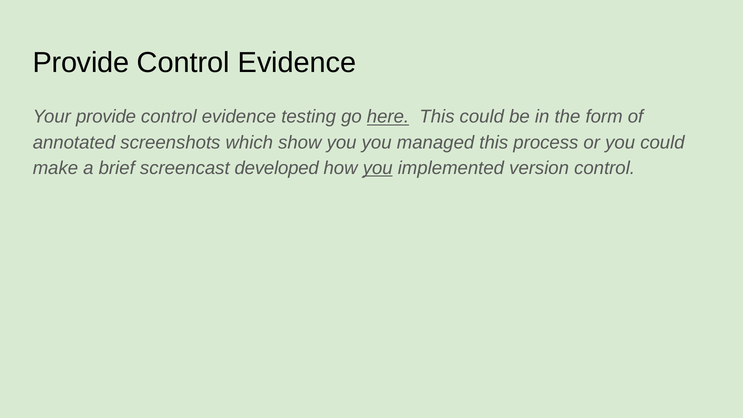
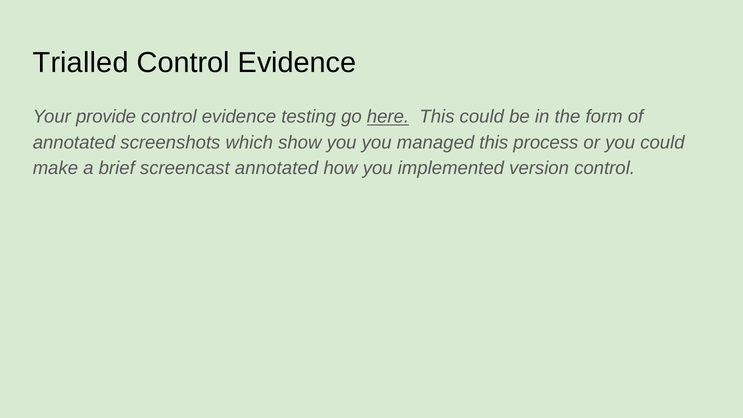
Provide: Provide -> Trialled (81, 63)
screencast developed: developed -> annotated (277, 168)
you underline: present -> none (378, 168)
